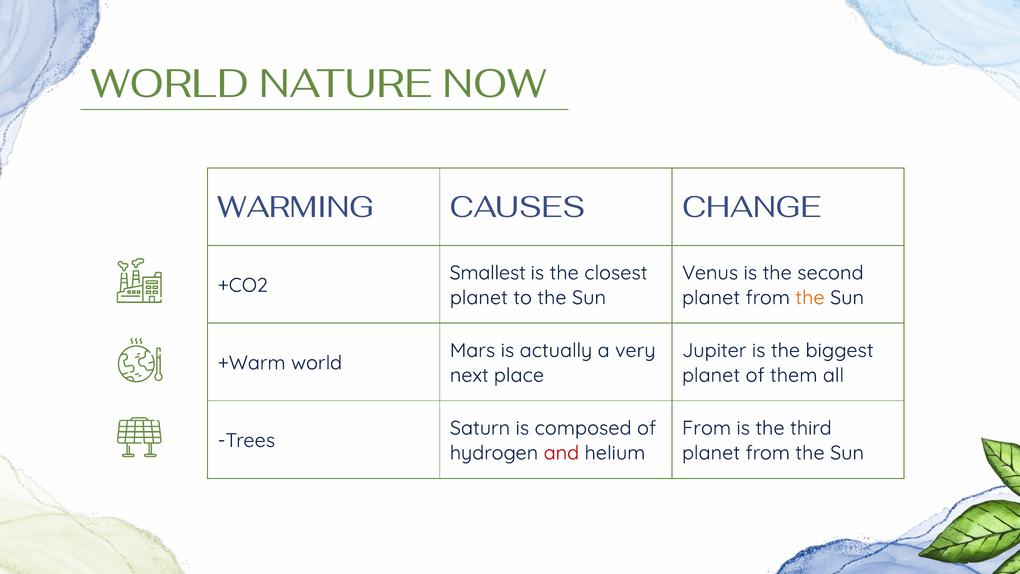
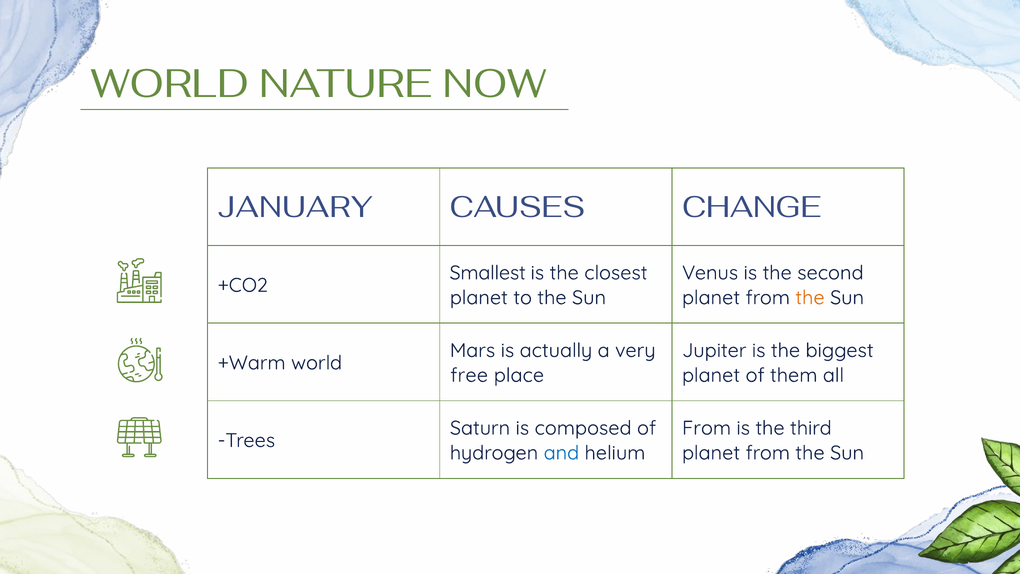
WARMING: WARMING -> JANUARY (295, 207)
next: next -> free (469, 375)
and colour: red -> blue (561, 453)
